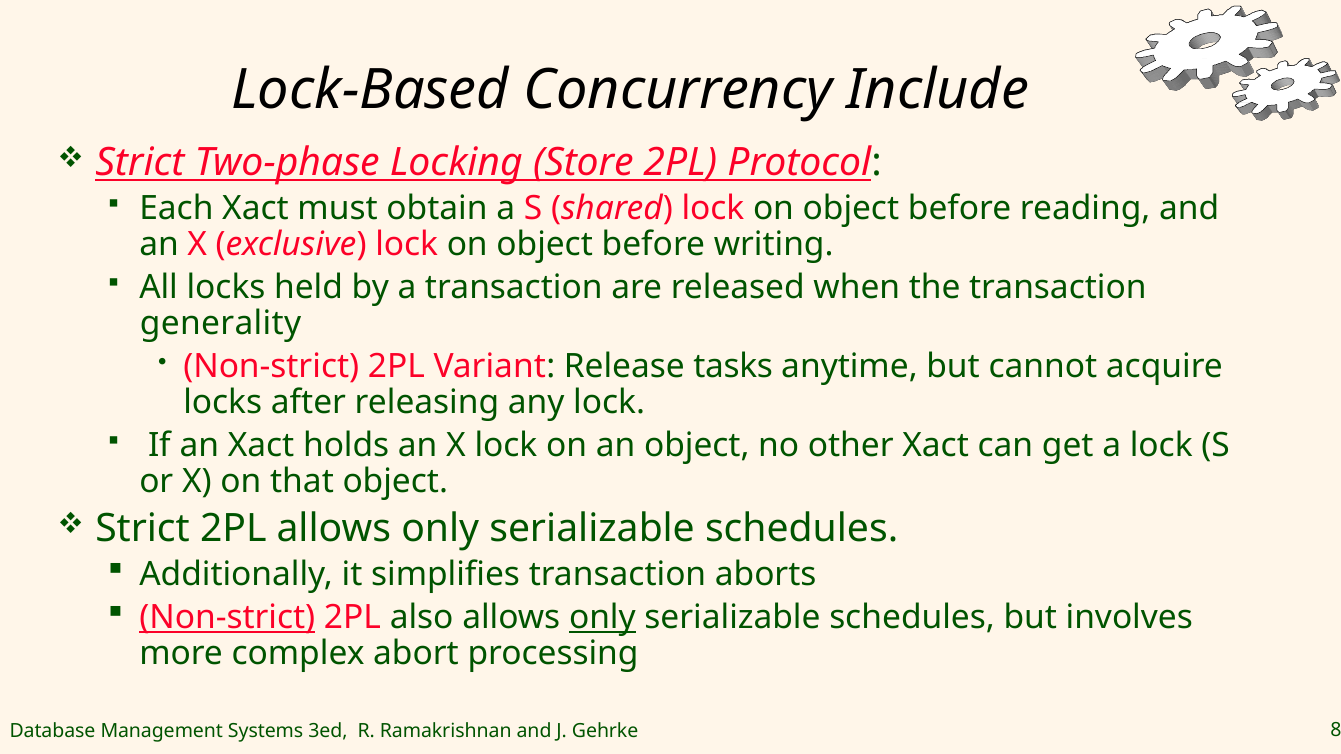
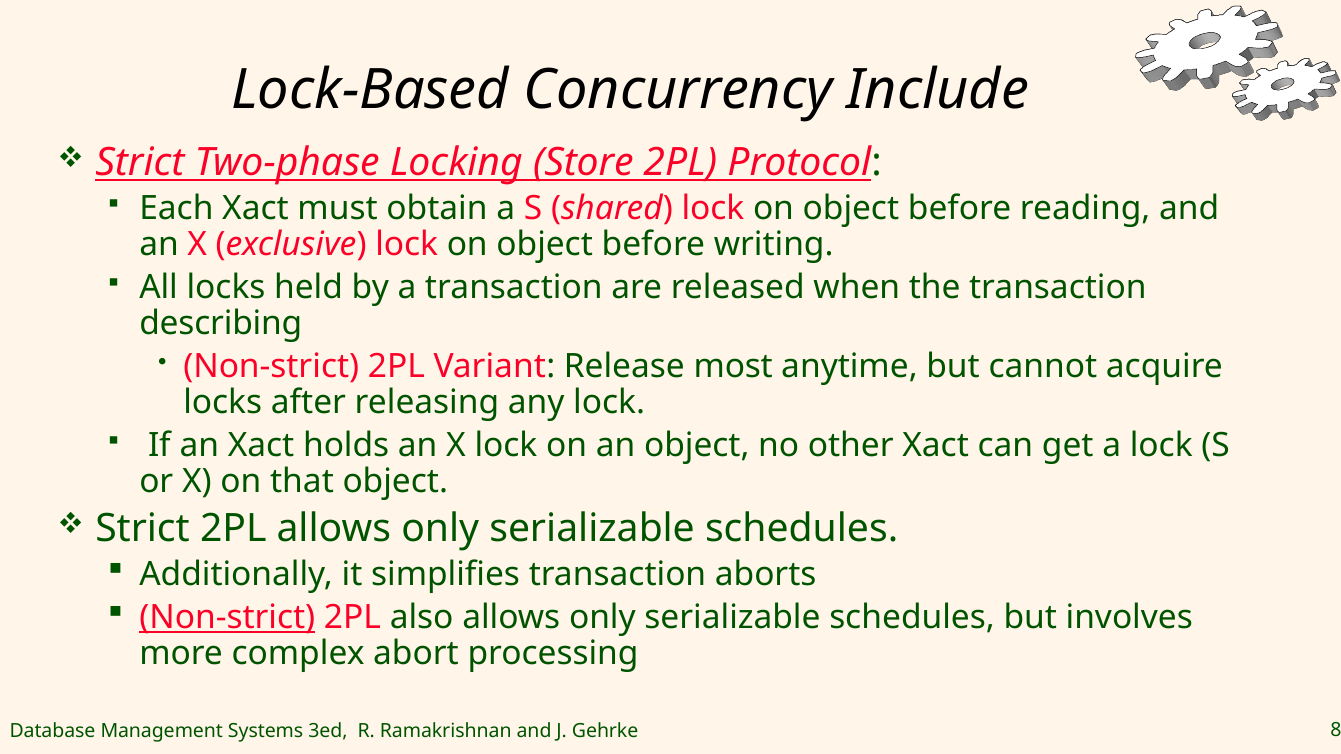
generality: generality -> describing (221, 324)
tasks: tasks -> most (733, 367)
only underline: present -> none (602, 618)
